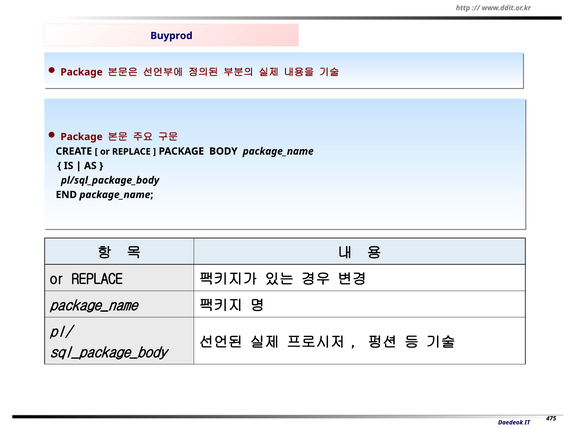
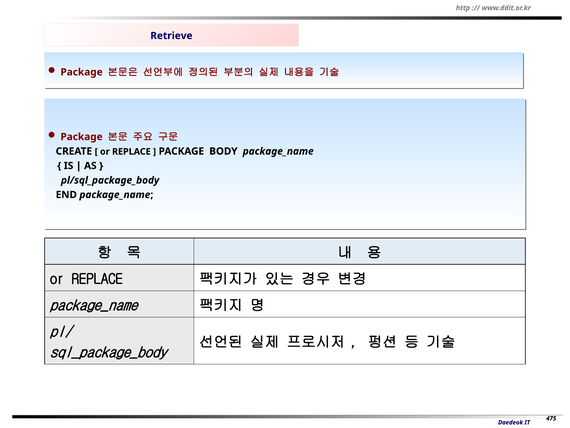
Buyprod: Buyprod -> Retrieve (171, 36)
